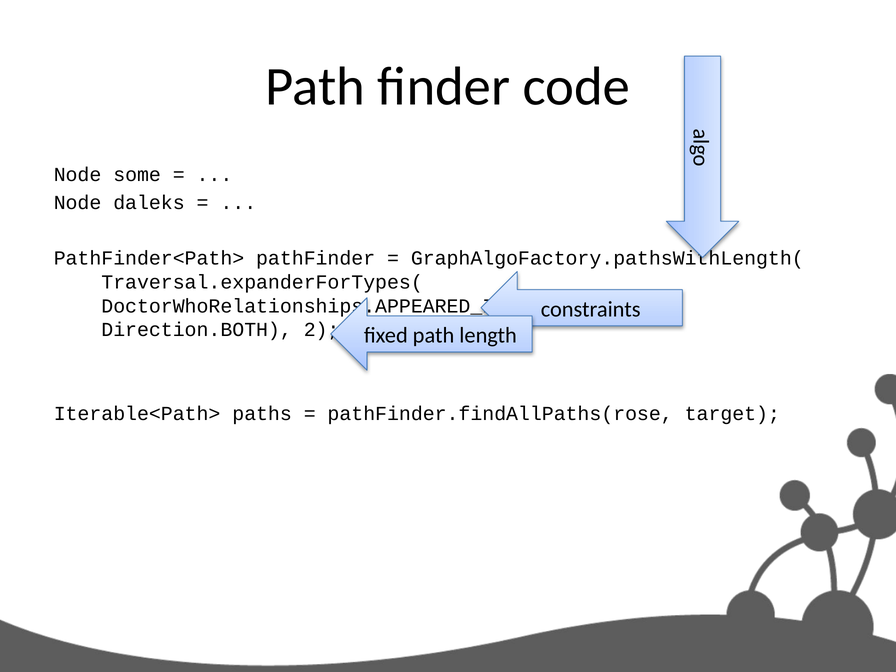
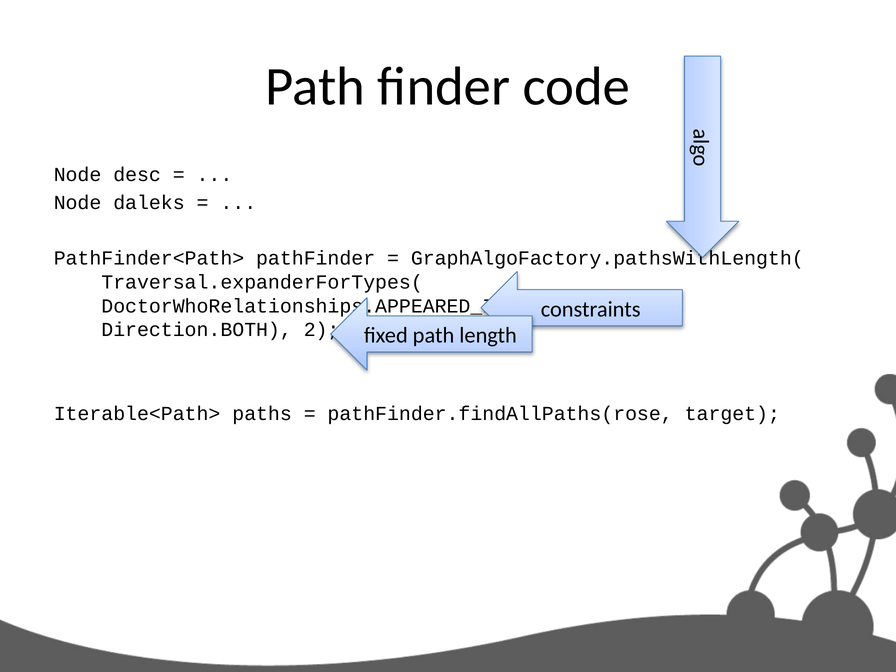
some: some -> desc (137, 175)
